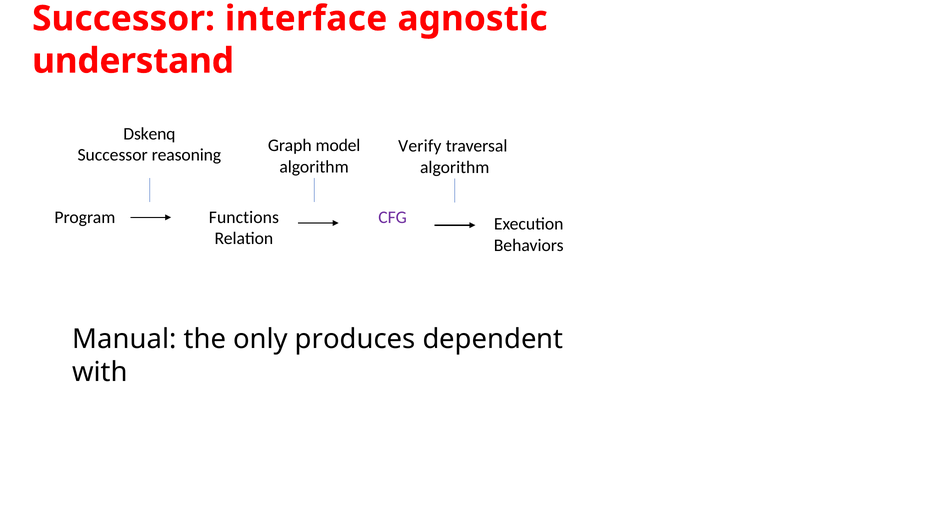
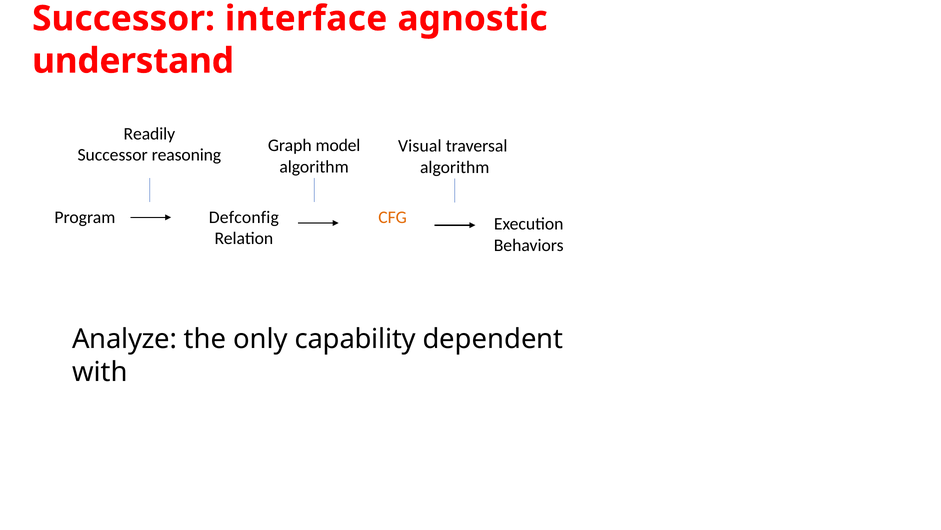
Dskenq: Dskenq -> Readily (149, 134)
Verify: Verify -> Visual (420, 146)
Functions: Functions -> Defconfig (244, 217)
CFG colour: purple -> orange (393, 217)
Manual: Manual -> Analyze (125, 339)
produces: produces -> capability (355, 339)
